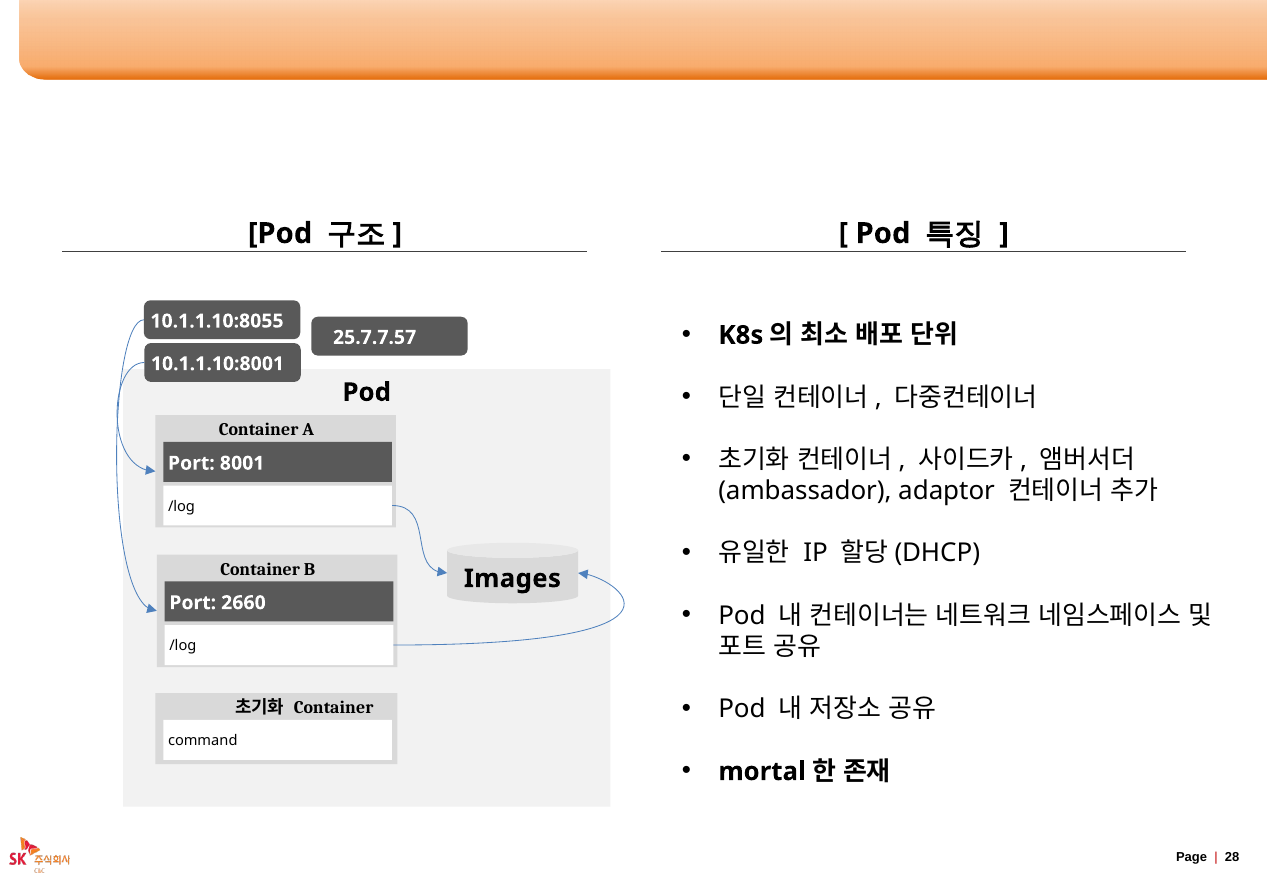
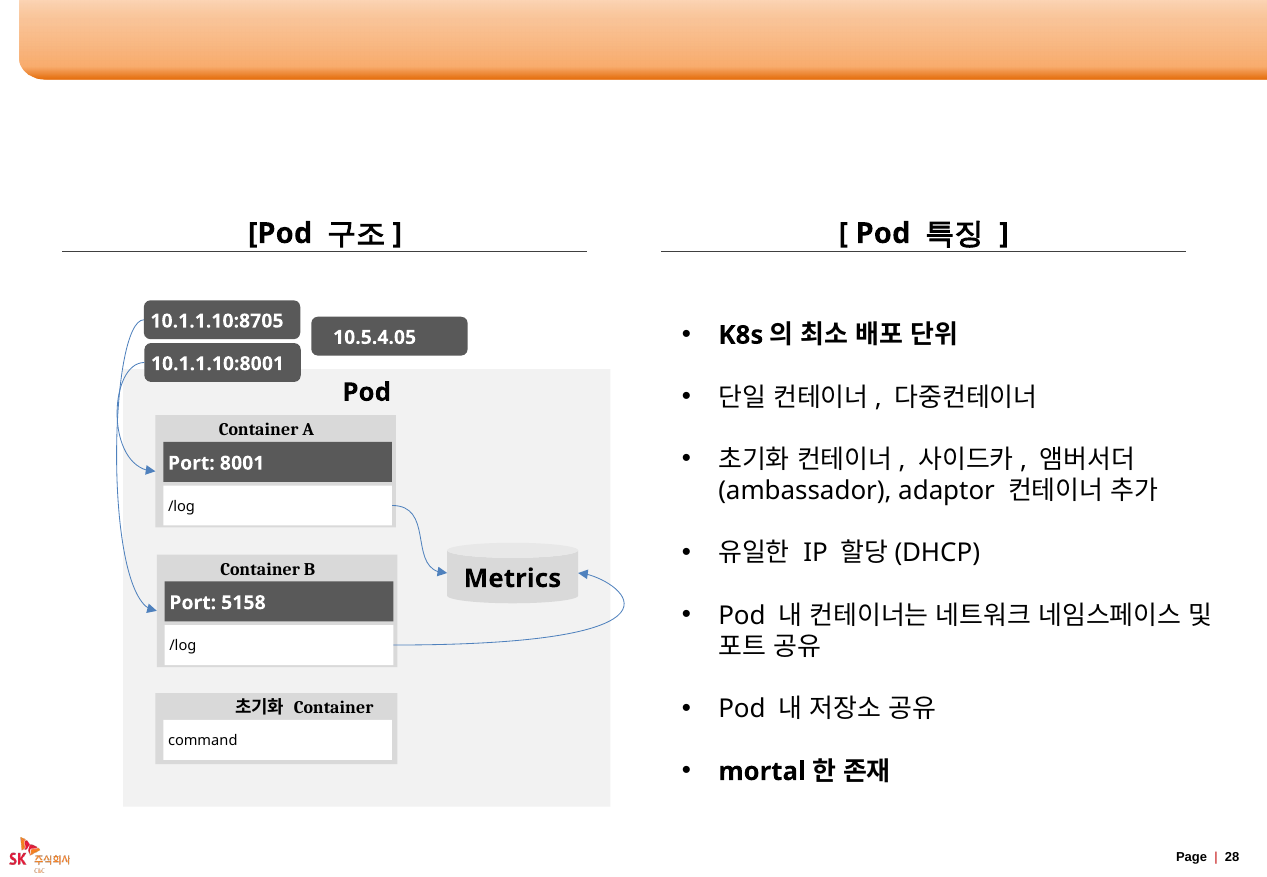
10.1.1.10:8055: 10.1.1.10:8055 -> 10.1.1.10:8705 (217, 321)
25.7.7.57: 25.7.7.57 -> 10.5.4.05 (375, 338)
Images: Images -> Metrics (512, 579)
2660: 2660 -> 5158 (243, 603)
